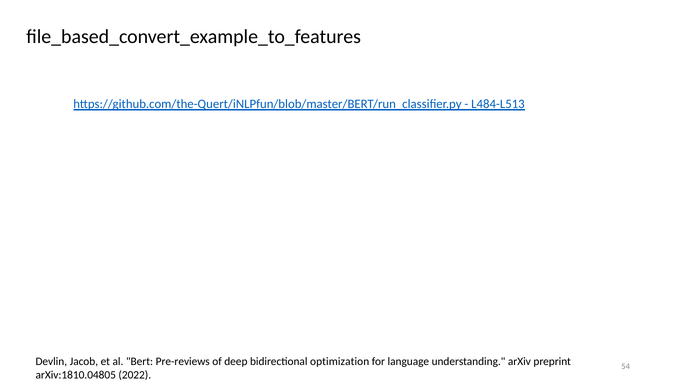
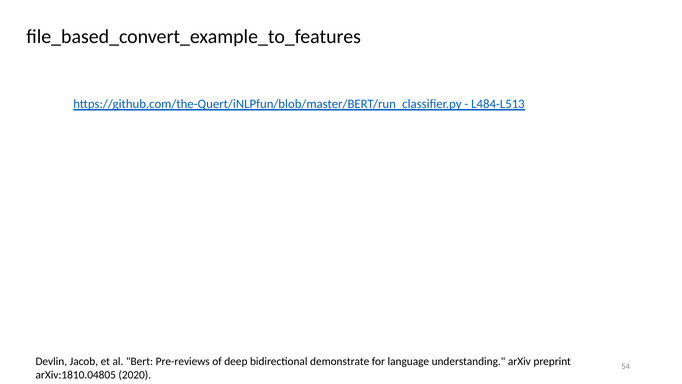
optimization: optimization -> demonstrate (340, 361)
2022: 2022 -> 2020 (135, 375)
